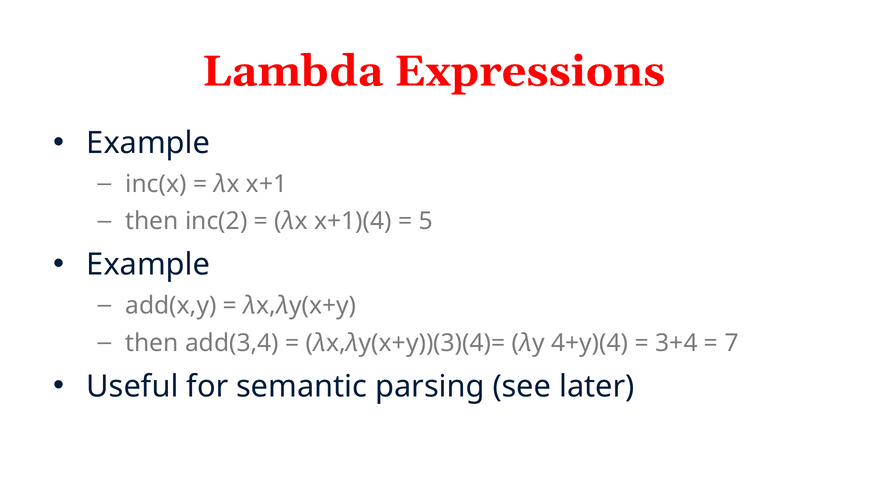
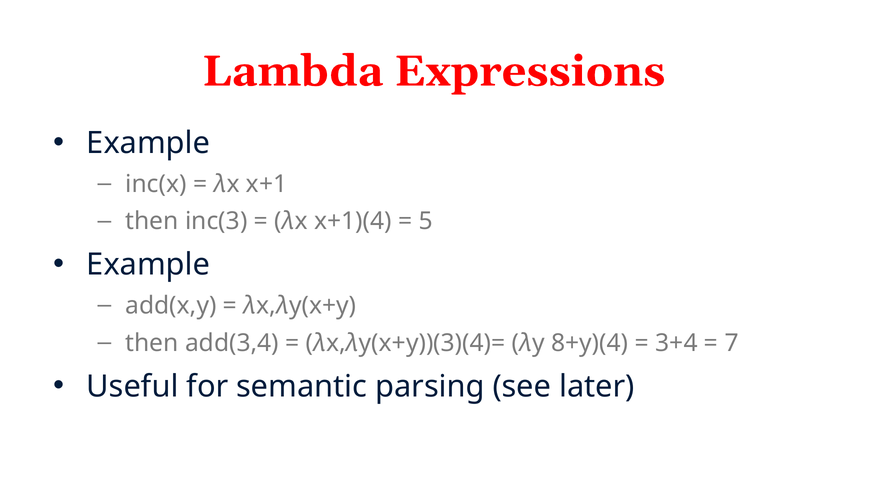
inc(2: inc(2 -> inc(3 (216, 221)
4+y)(4: 4+y)(4 -> 8+y)(4 (590, 343)
